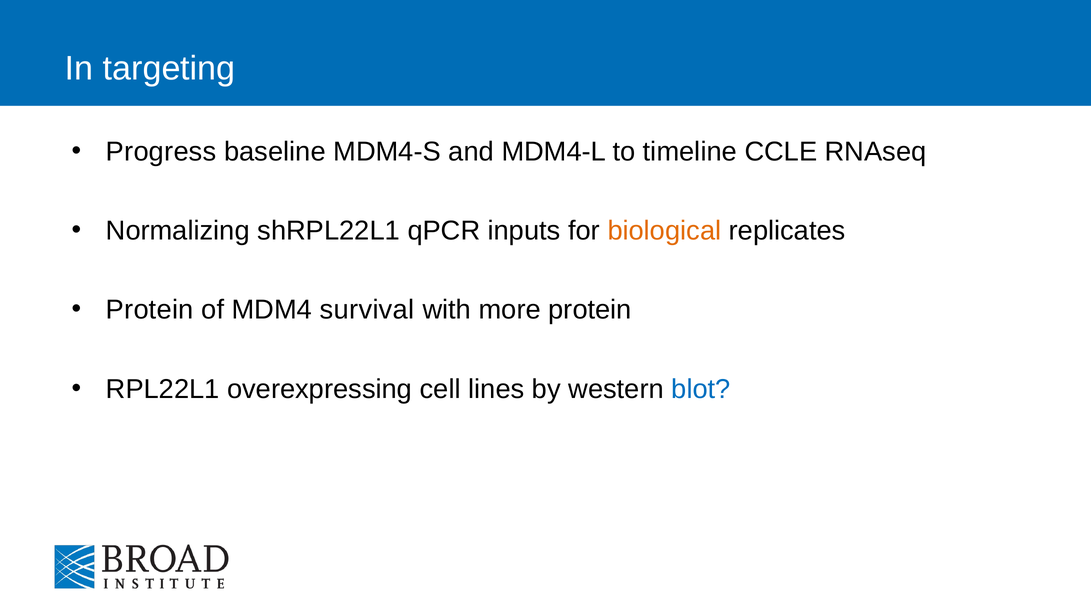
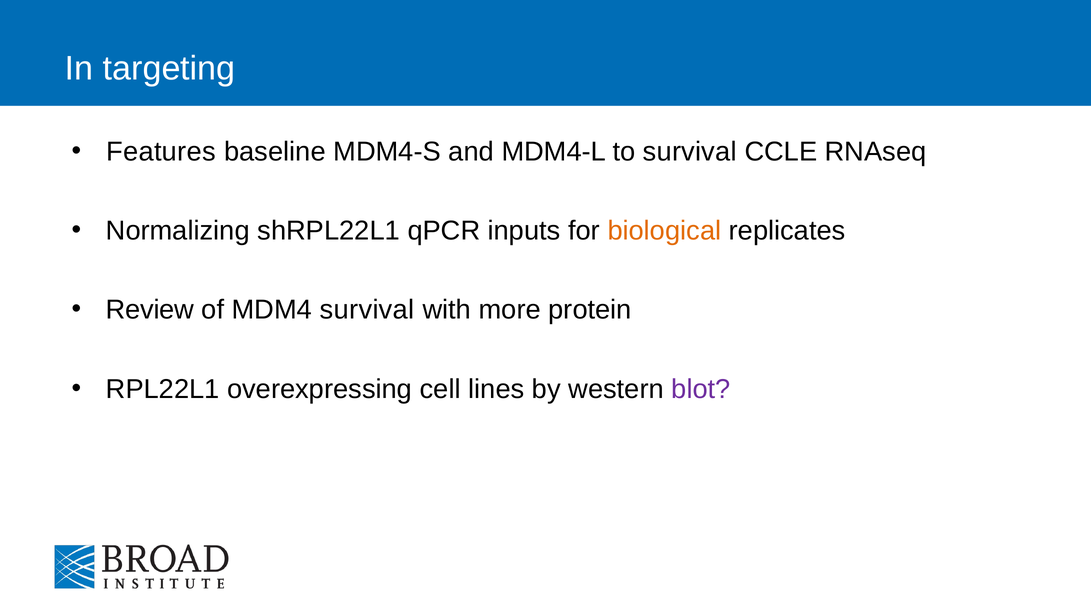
Progress: Progress -> Features (161, 152)
to timeline: timeline -> survival (690, 152)
Protein: Protein -> Review (150, 310)
blot colour: blue -> purple (701, 389)
